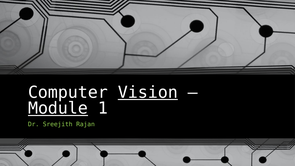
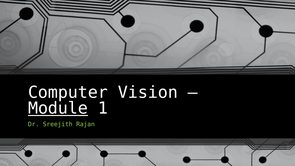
Vision underline: present -> none (148, 92)
